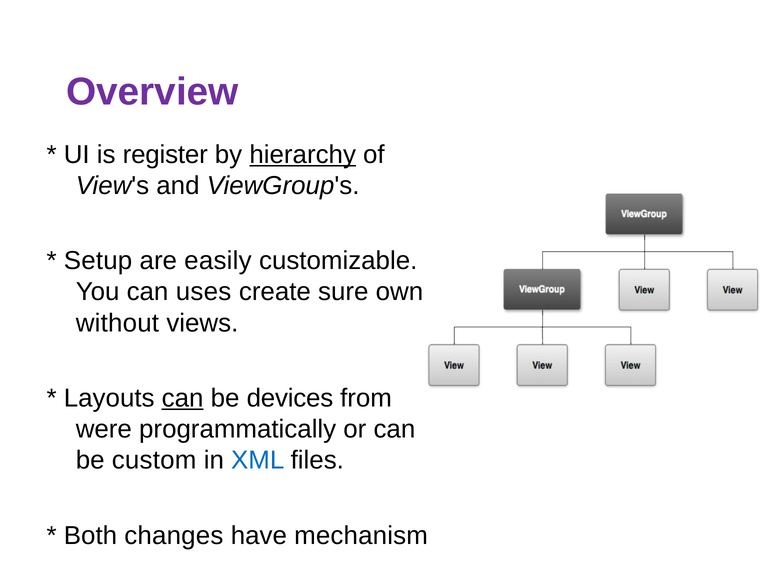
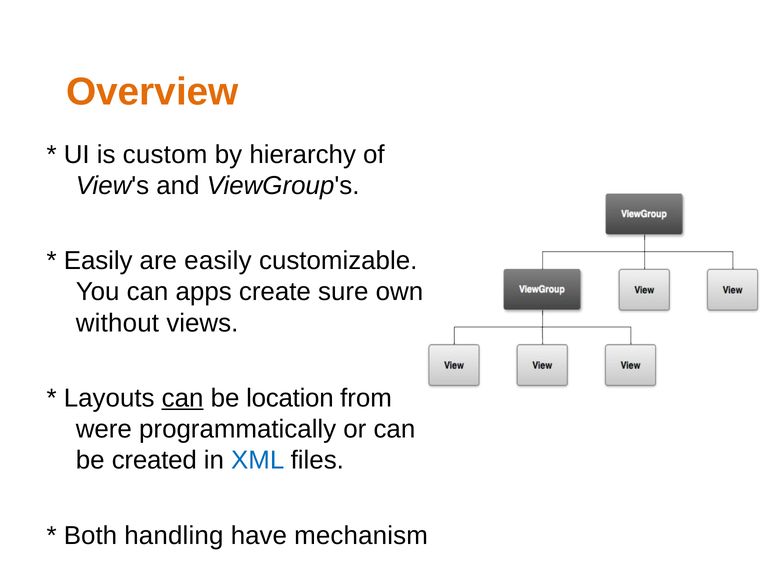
Overview colour: purple -> orange (152, 92)
register: register -> custom (165, 154)
hierarchy underline: present -> none (303, 154)
Setup: Setup -> Easily (98, 261)
uses: uses -> apps (204, 292)
devices: devices -> location (290, 398)
custom: custom -> created (154, 460)
changes: changes -> handling (174, 535)
